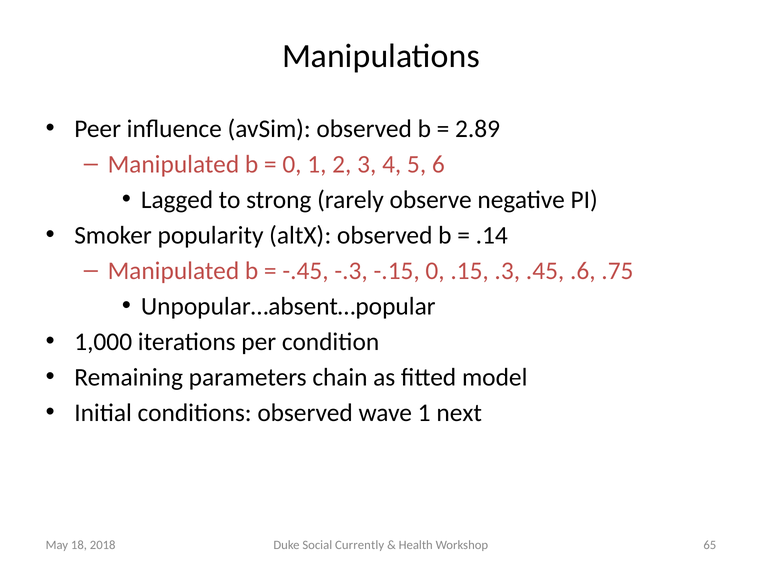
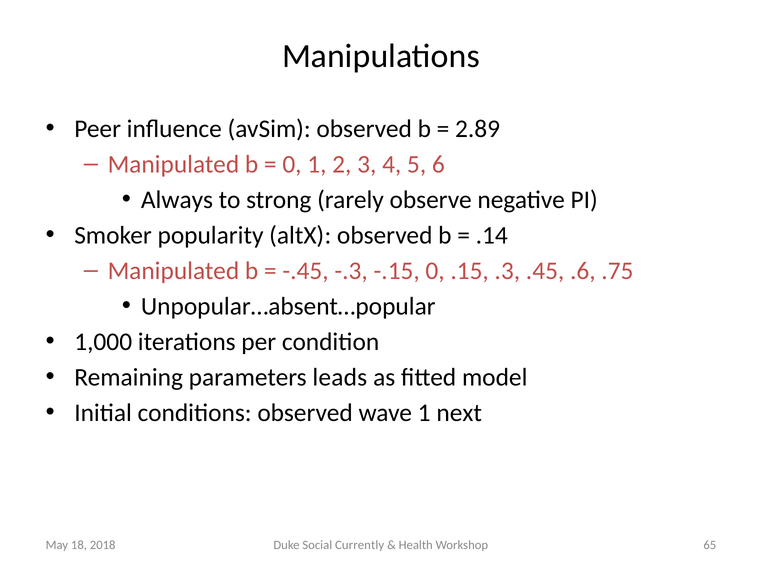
Lagged: Lagged -> Always (177, 200)
chain: chain -> leads (340, 378)
